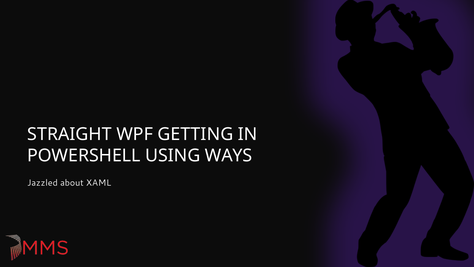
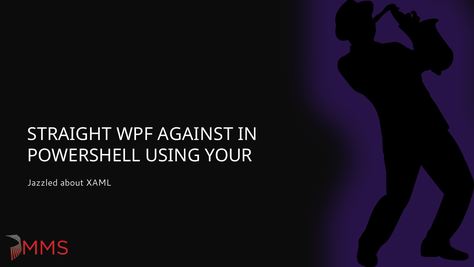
GETTING: GETTING -> AGAINST (195, 134)
WAYS: WAYS -> YOUR (229, 156)
